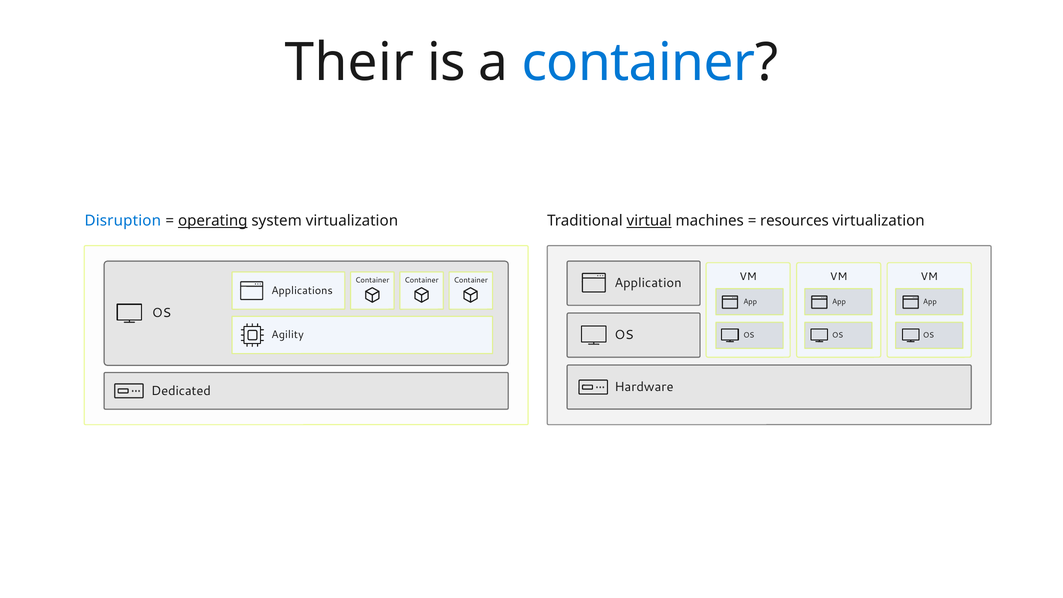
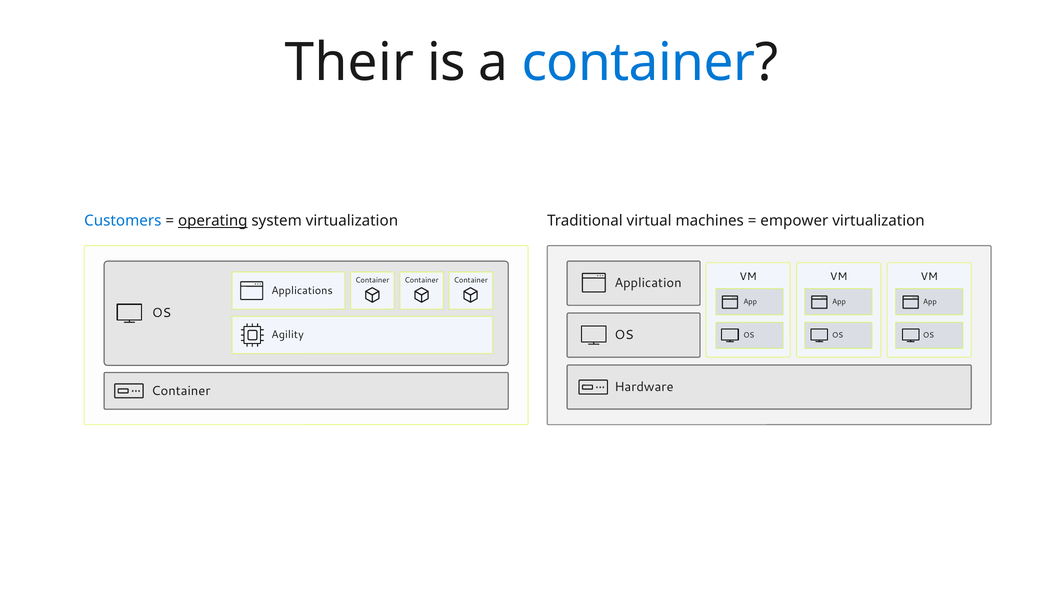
Disruption: Disruption -> Customers (123, 221)
virtual underline: present -> none (649, 221)
resources: resources -> empower (794, 221)
Dedicated: Dedicated -> Container (181, 391)
